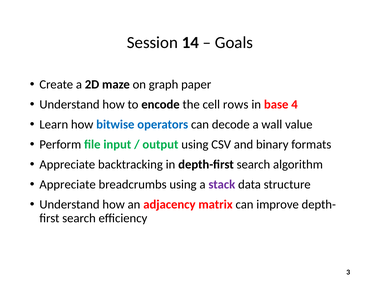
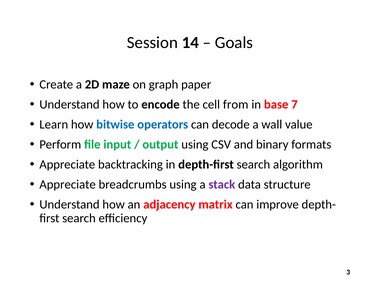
rows: rows -> from (236, 105)
4: 4 -> 7 (294, 105)
